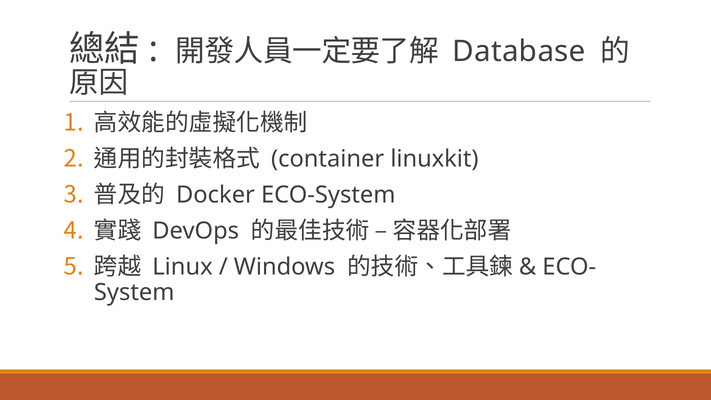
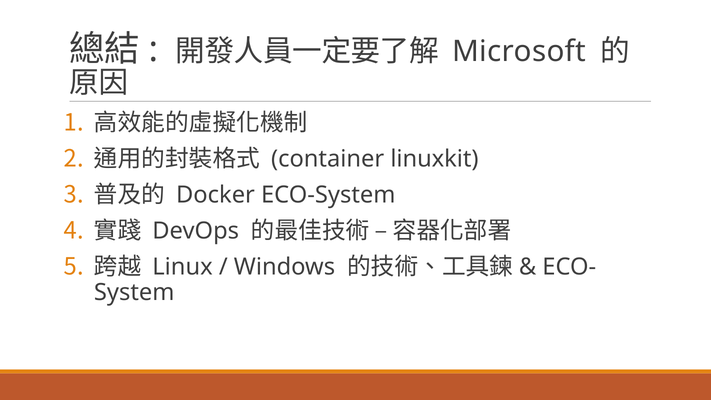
Database: Database -> Microsoft (519, 51)
